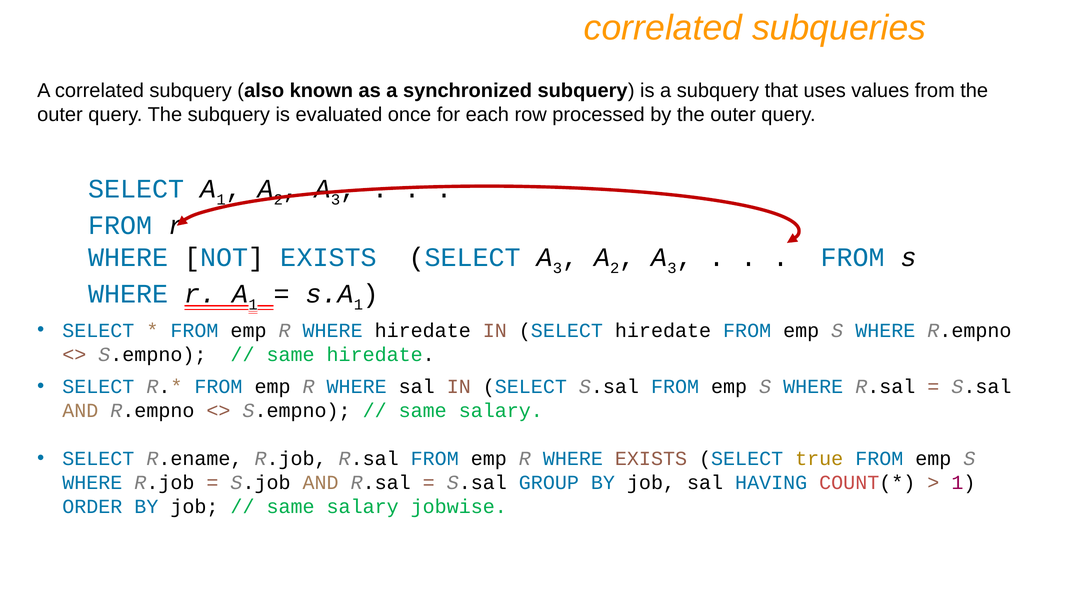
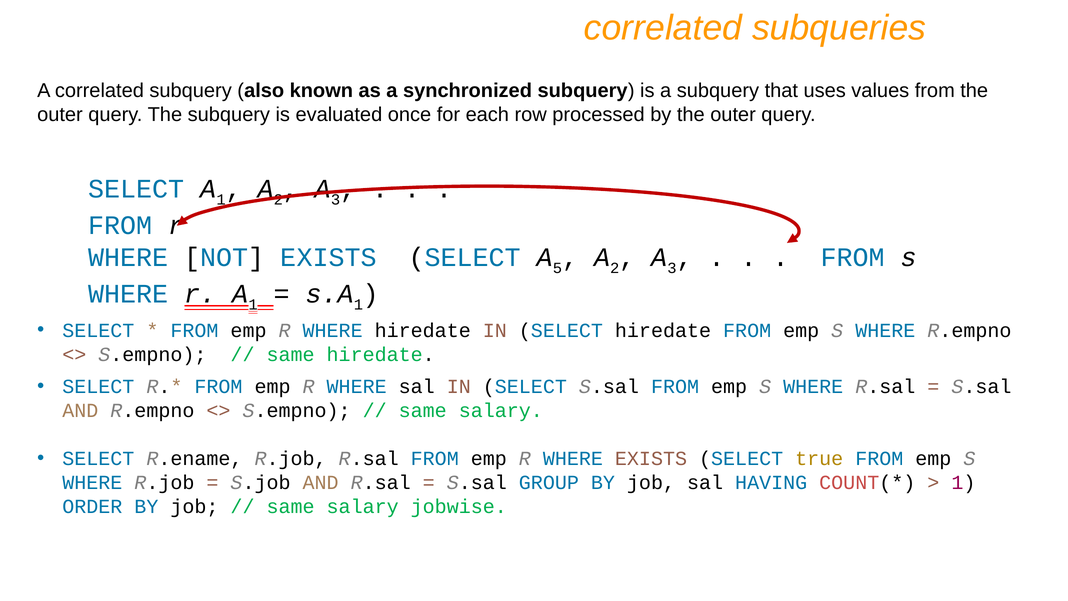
SELECT A 3: 3 -> 5 (557, 268)
